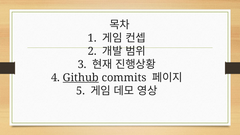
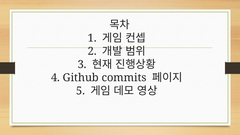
Github underline: present -> none (81, 78)
